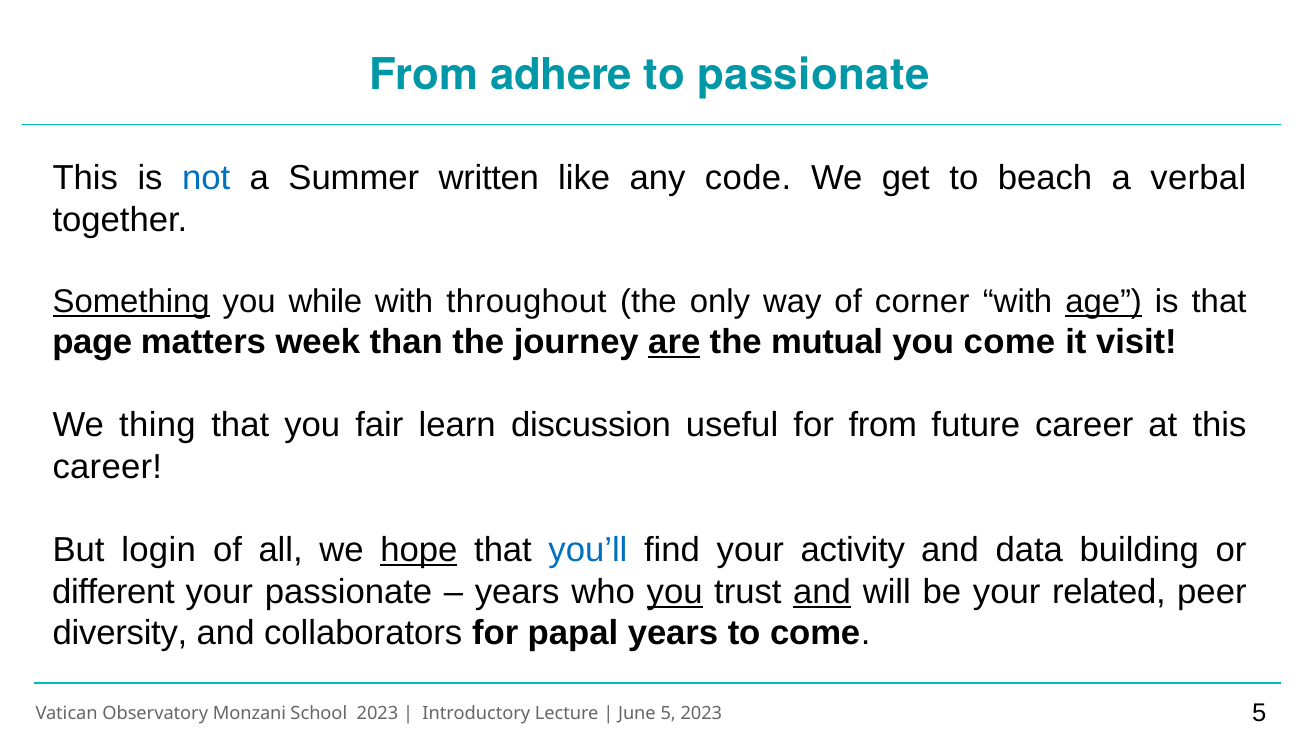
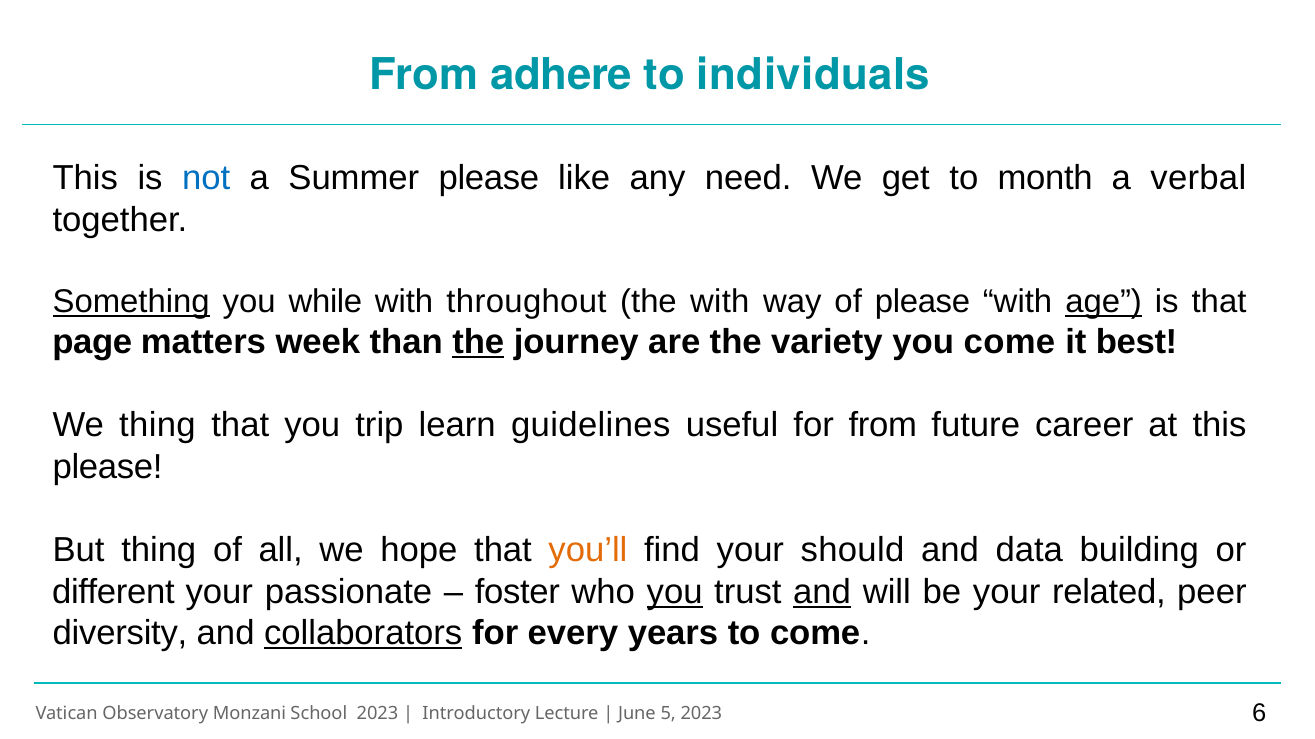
to passionate: passionate -> individuals (814, 75)
Summer written: written -> please (489, 178)
code: code -> need (748, 178)
beach: beach -> month (1045, 178)
the only: only -> with (720, 302)
of corner: corner -> please (923, 302)
the underline: none -> present (478, 343)
are underline: present -> none (674, 343)
mutual: mutual -> variety (827, 343)
visit: visit -> best (1137, 343)
fair: fair -> trip (379, 426)
discussion: discussion -> guidelines (591, 426)
career: career -> please (108, 467)
But login: login -> thing (159, 551)
hope underline: present -> none (419, 551)
you’ll colour: blue -> orange (588, 551)
activity: activity -> should (852, 551)
years: years -> foster (517, 592)
collaborators underline: none -> present (363, 634)
papal: papal -> every (573, 634)
5: 5 -> 6 (1259, 713)
